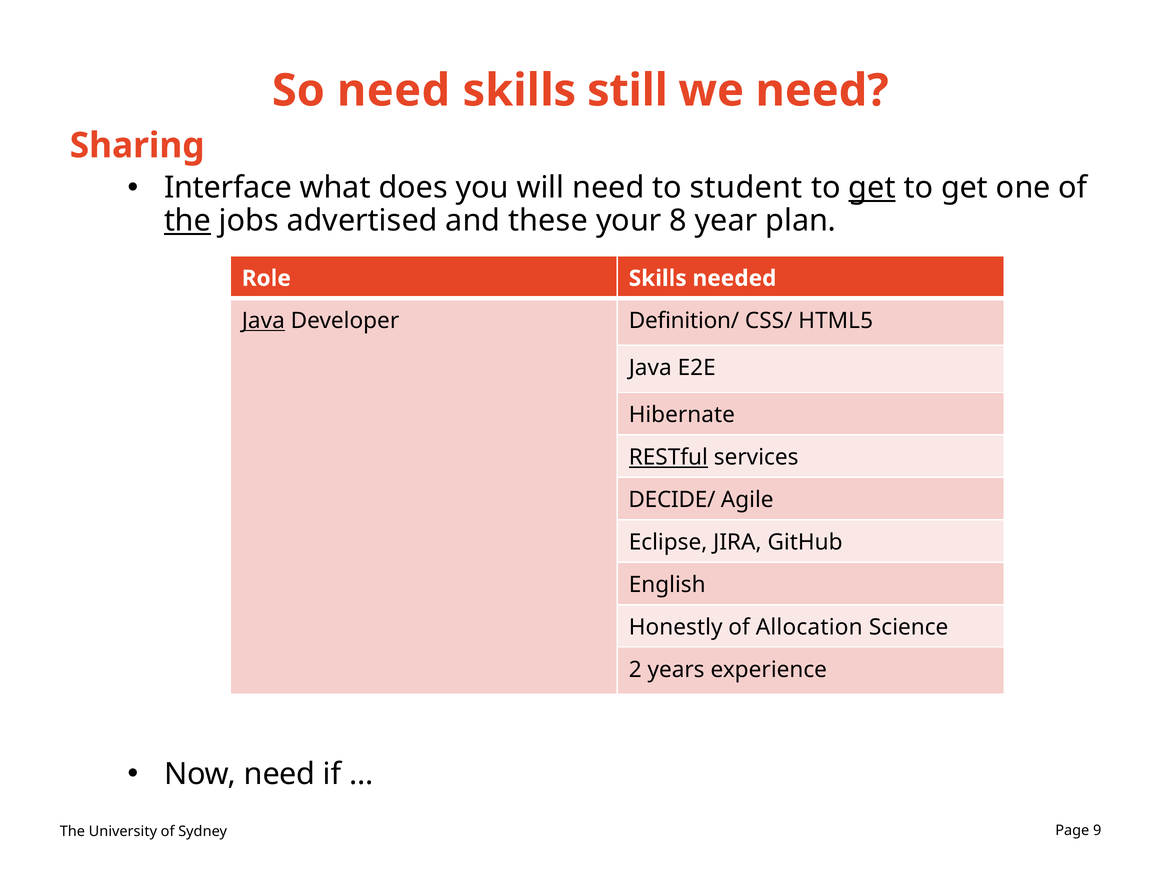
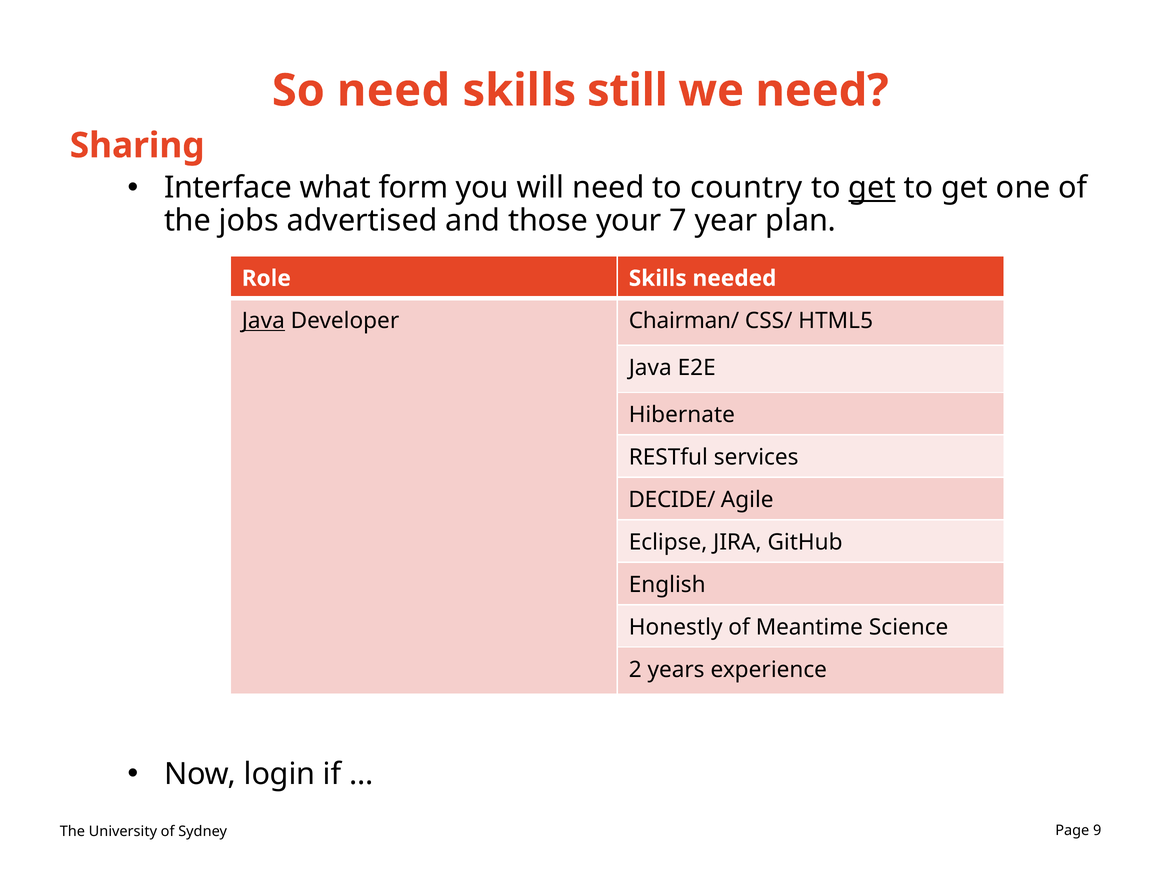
does: does -> form (413, 188)
student: student -> country (746, 188)
the underline: present -> none (188, 221)
these: these -> those (548, 221)
8: 8 -> 7 (678, 221)
Definition/: Definition/ -> Chairman/ (684, 321)
RESTful underline: present -> none (668, 457)
Allocation: Allocation -> Meantime (809, 627)
Now need: need -> login (280, 774)
